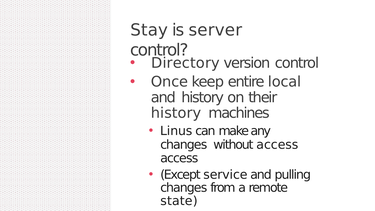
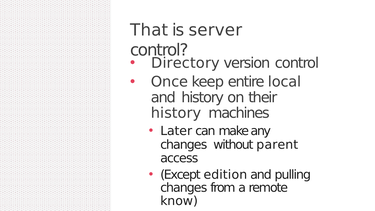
Stay: Stay -> That (149, 30)
Linus: Linus -> Later (176, 131)
without access: access -> parent (277, 145)
service: service -> edition (225, 175)
state: state -> know (179, 201)
